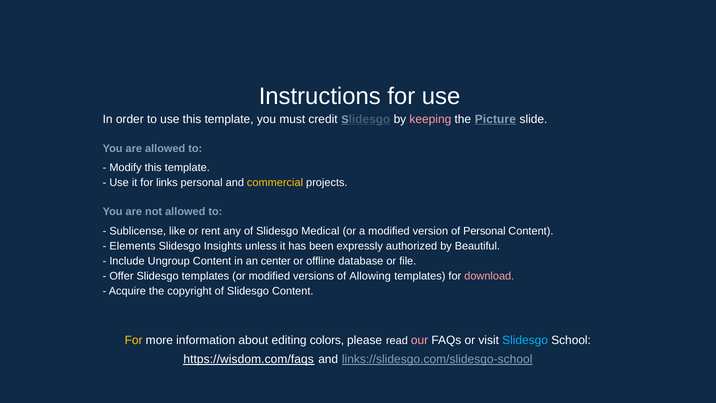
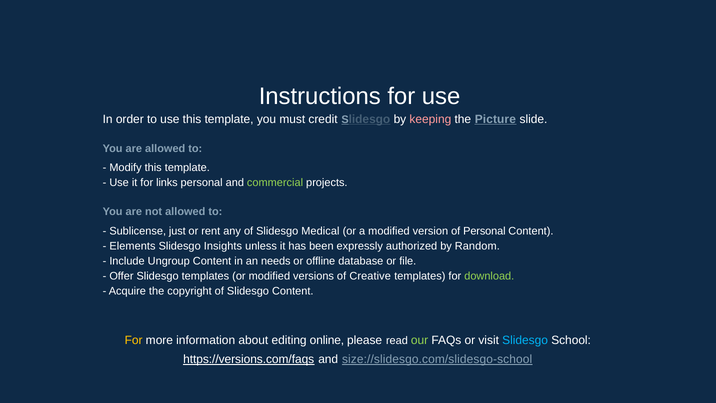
commercial colour: yellow -> light green (275, 183)
like: like -> just (177, 231)
Beautiful: Beautiful -> Random (477, 246)
center: center -> needs (276, 261)
Allowing: Allowing -> Creative (370, 276)
download colour: pink -> light green (489, 276)
colors: colors -> online (327, 340)
our colour: pink -> light green (420, 340)
https://wisdom.com/faqs: https://wisdom.com/faqs -> https://versions.com/faqs (249, 359)
links://slidesgo.com/slidesgo-school: links://slidesgo.com/slidesgo-school -> size://slidesgo.com/slidesgo-school (437, 359)
